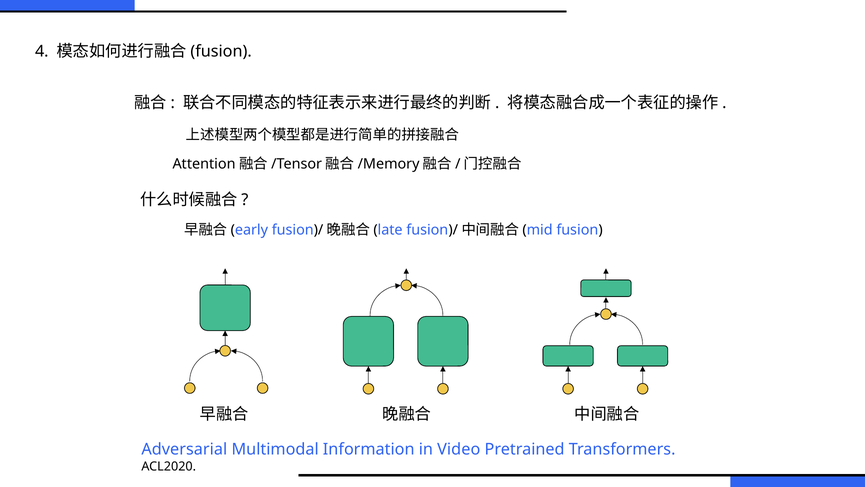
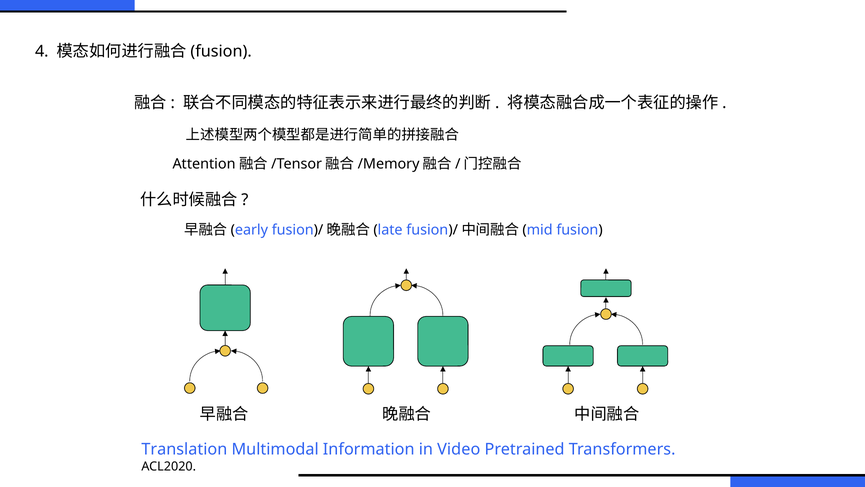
Adversarial: Adversarial -> Translation (184, 449)
